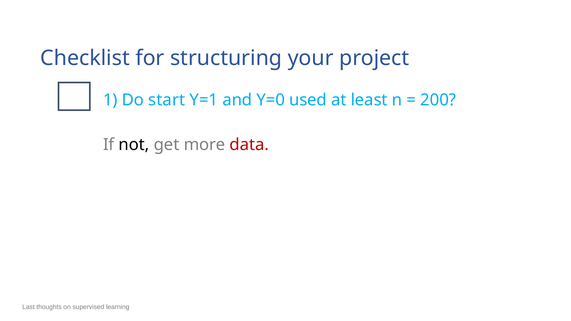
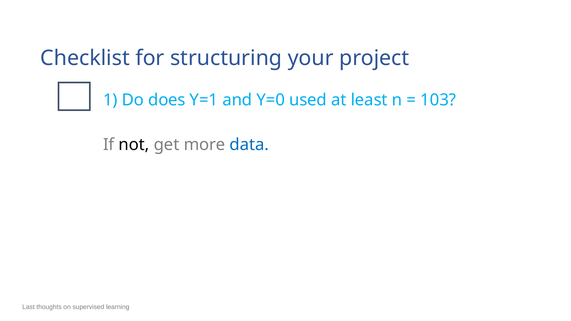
start: start -> does (167, 100)
200: 200 -> 103 (438, 100)
data colour: red -> blue (249, 145)
